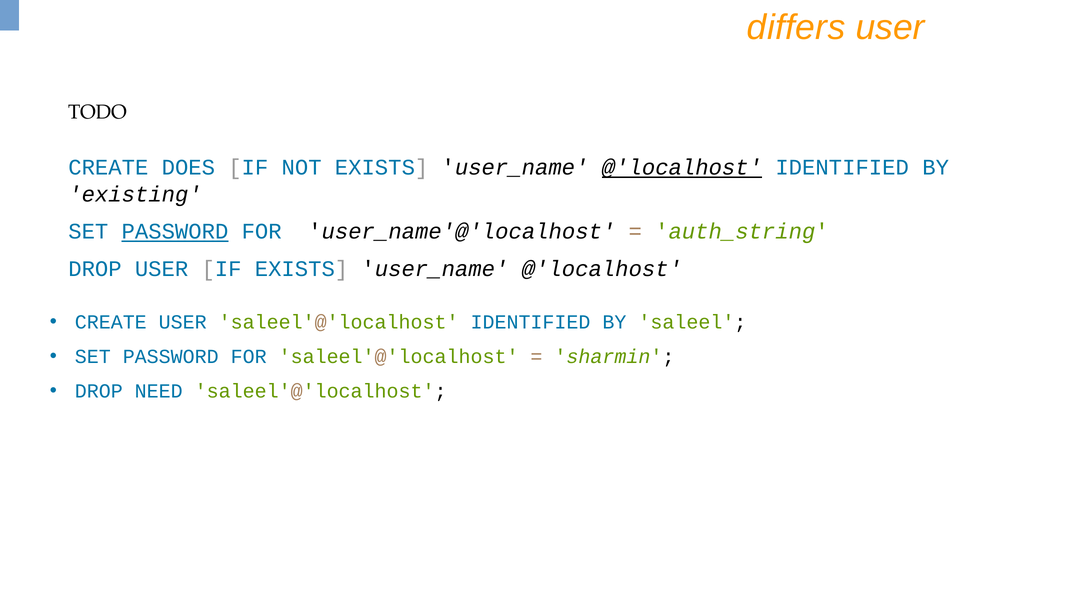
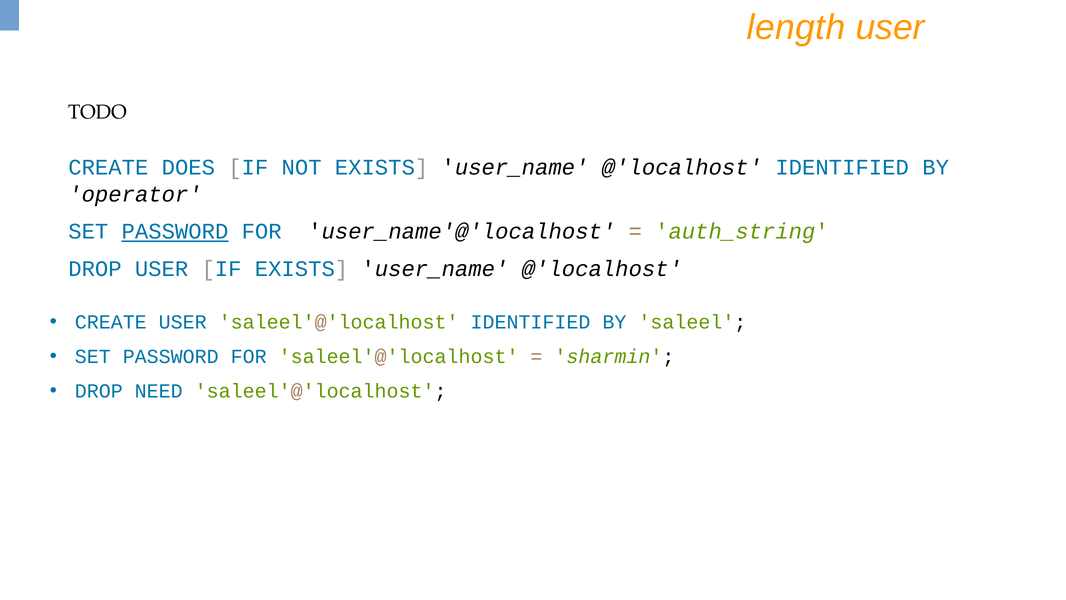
differs: differs -> length (796, 28)
@'localhost underline: present -> none (682, 167)
existing: existing -> operator (135, 194)
